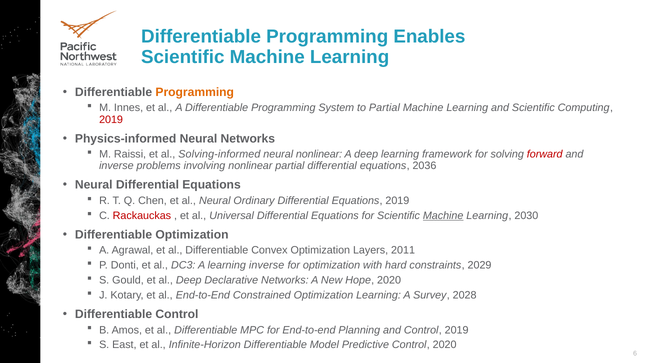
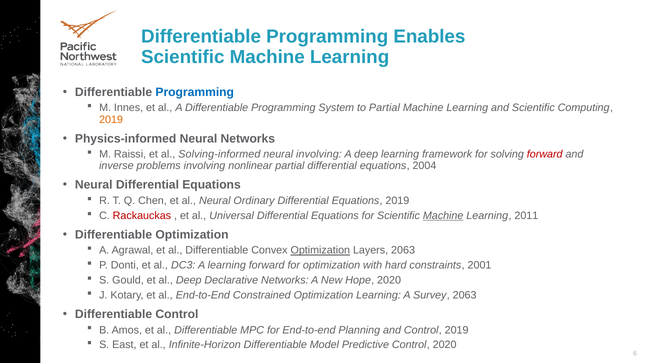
Programming colour: orange -> blue (195, 92)
2019 colour: red -> orange (111, 119)
neural nonlinear: nonlinear -> involving (319, 154)
2036: 2036 -> 2004 (424, 166)
2030: 2030 -> 2011 (526, 215)
Optimization underline: none -> present (320, 250)
Layers 2011: 2011 -> 2063 (403, 250)
learning inverse: inverse -> forward (267, 265)
2029: 2029 -> 2001 (480, 265)
Survey 2028: 2028 -> 2063 (465, 295)
